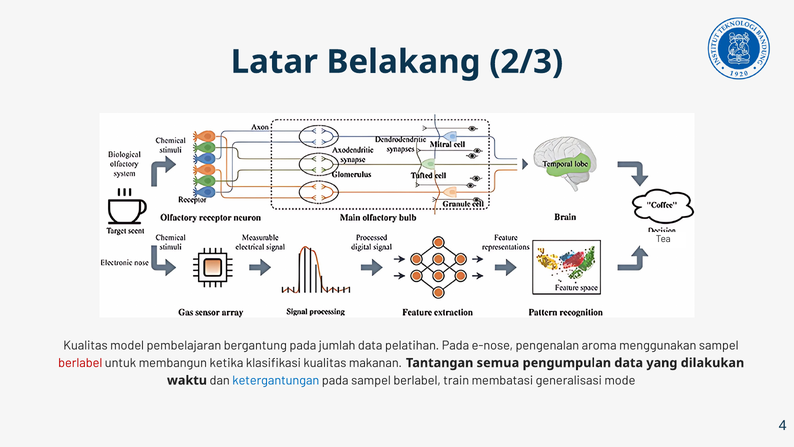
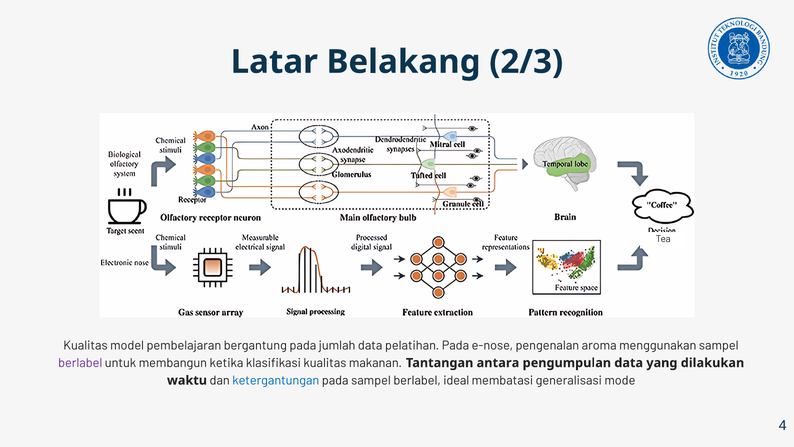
berlabel colour: red -> purple (80, 363)
semua: semua -> antara (498, 363)
train: train -> ideal (456, 380)
